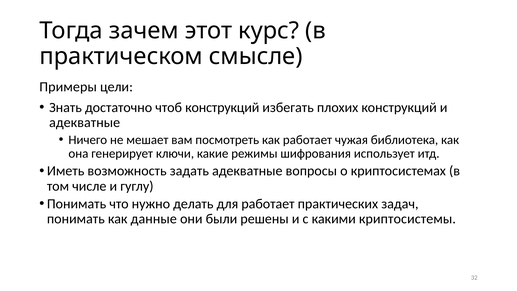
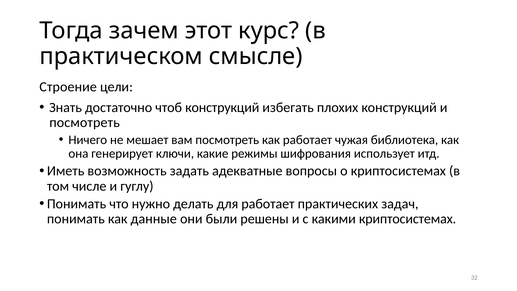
Примеры: Примеры -> Строение (68, 87)
адекватные: адекватные -> посмотреть (85, 122)
какими криптосистемы: криптосистемы -> криптосистемах (408, 219)
